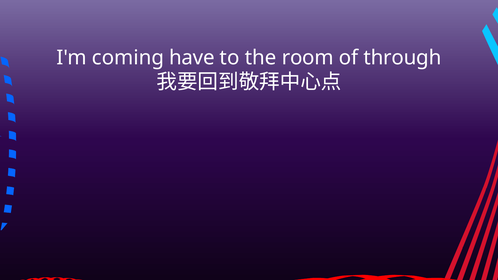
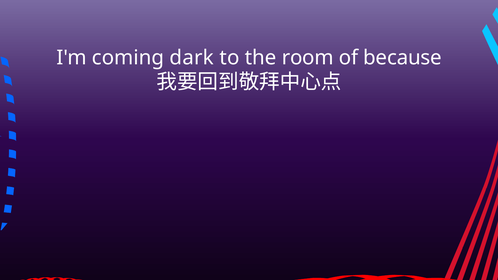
have: have -> dark (192, 58)
through: through -> because (402, 58)
